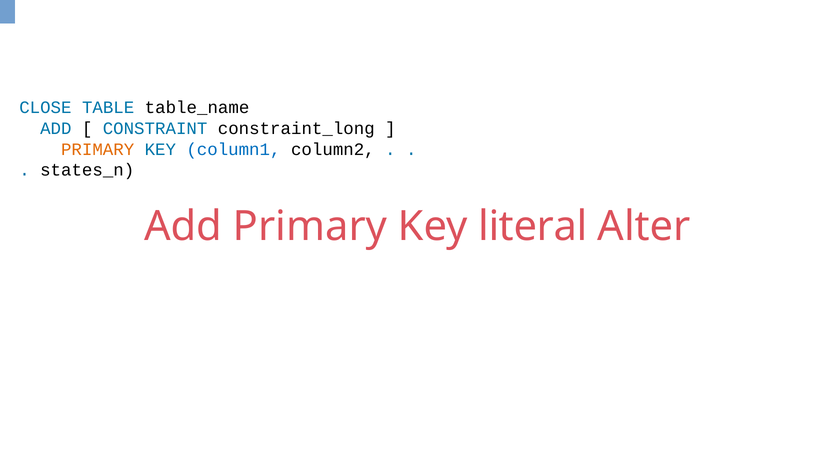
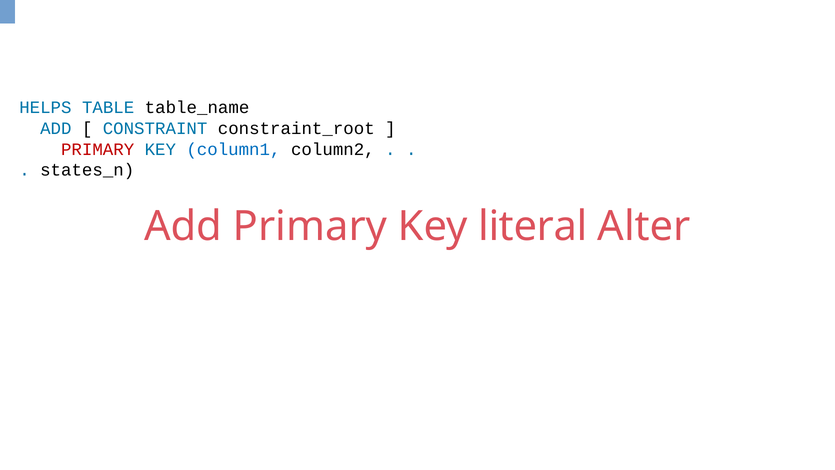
CLOSE: CLOSE -> HELPS (45, 107)
constraint_long: constraint_long -> constraint_root (296, 128)
PRIMARY colour: orange -> red (98, 149)
